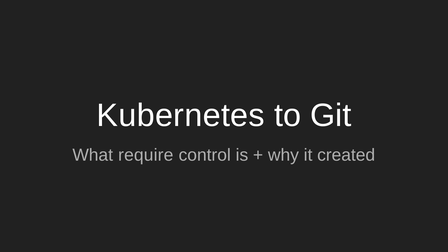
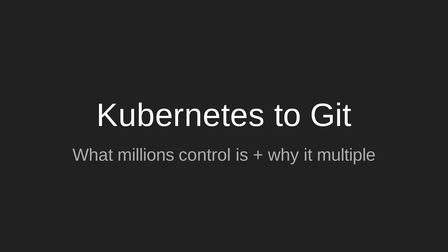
require: require -> millions (146, 155)
created: created -> multiple (346, 155)
